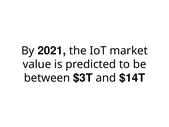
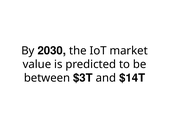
2021: 2021 -> 2030 (52, 51)
